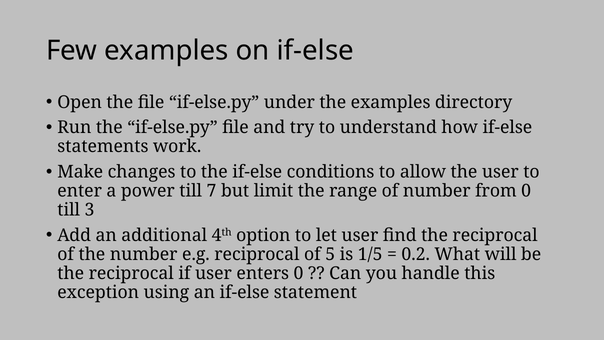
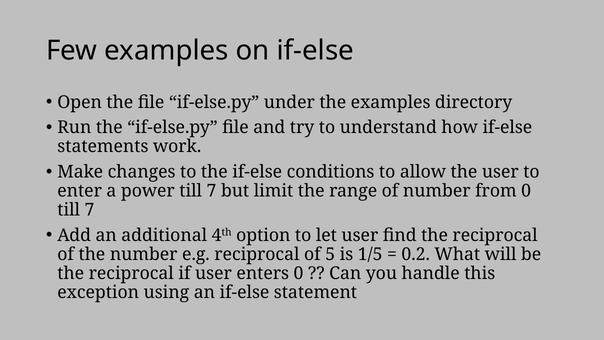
3: 3 -> 7 (90, 210)
